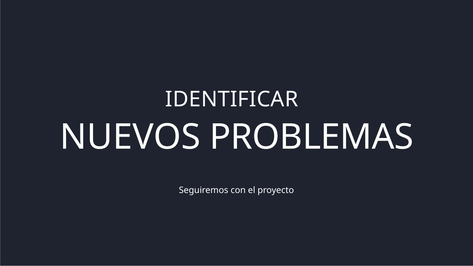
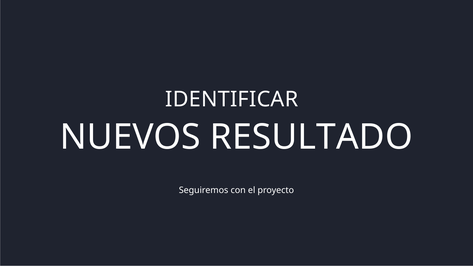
PROBLEMAS: PROBLEMAS -> RESULTADO (311, 137)
